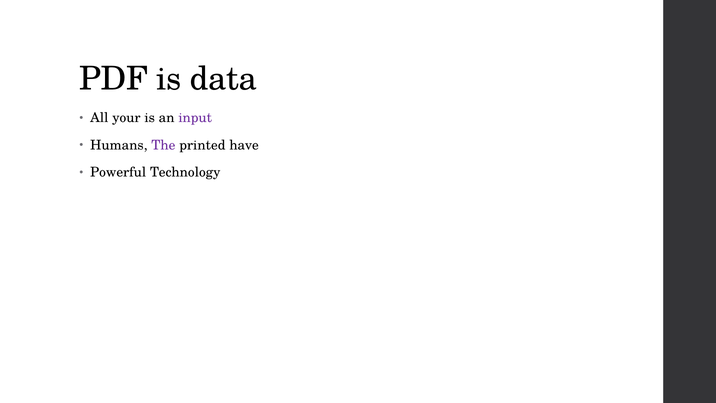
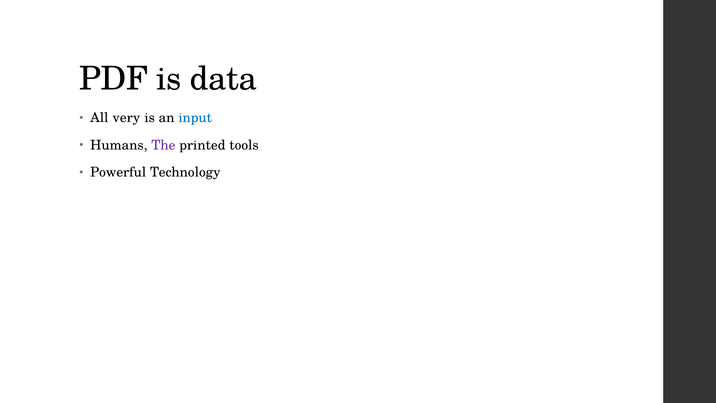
your: your -> very (126, 118)
input colour: purple -> blue (195, 118)
have: have -> tools (244, 145)
